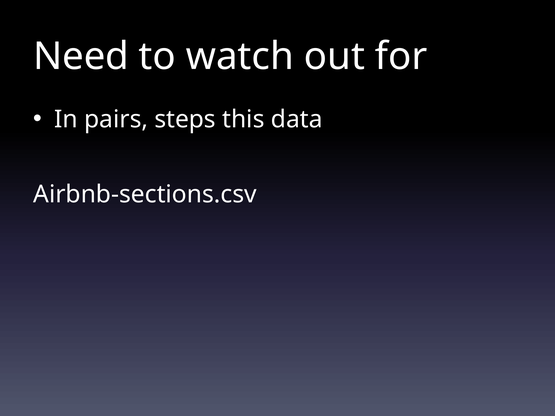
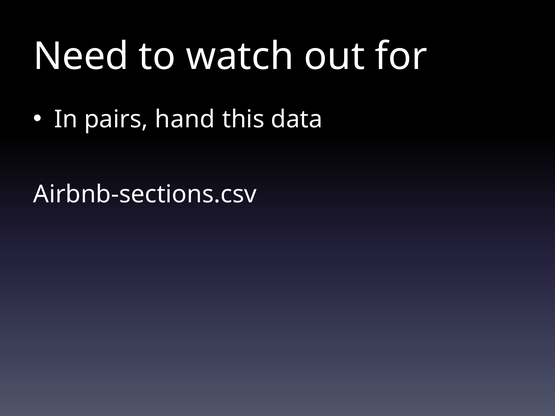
steps: steps -> hand (185, 119)
